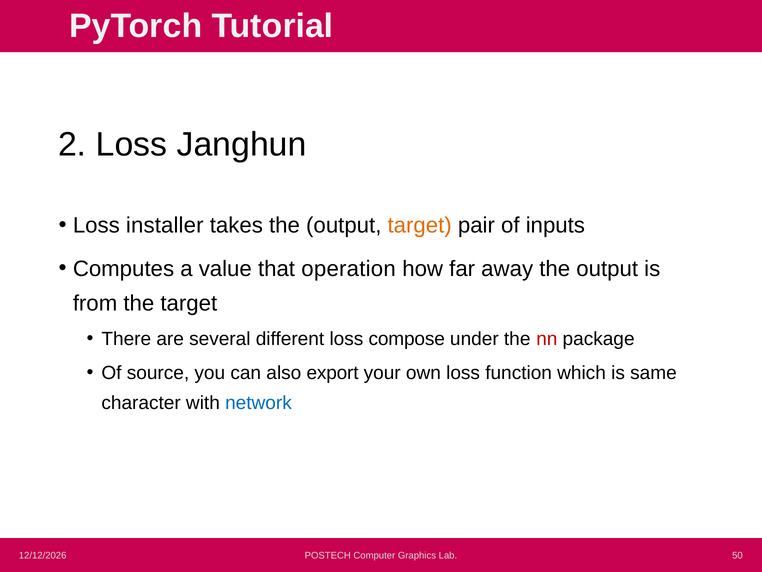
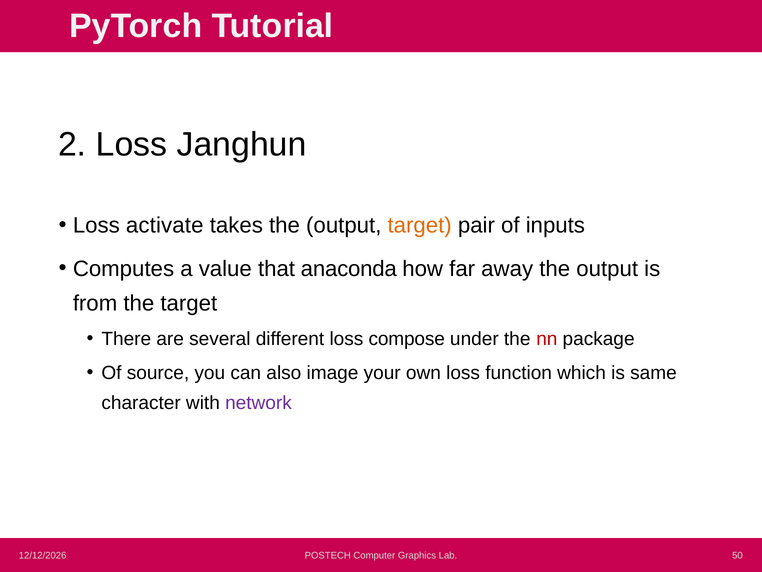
installer: installer -> activate (165, 225)
operation: operation -> anaconda (349, 268)
export: export -> image (332, 373)
network colour: blue -> purple (258, 402)
